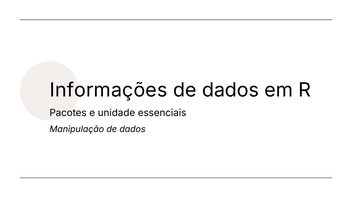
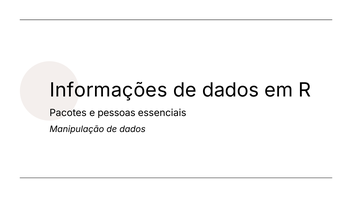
unidade: unidade -> pessoas (117, 113)
